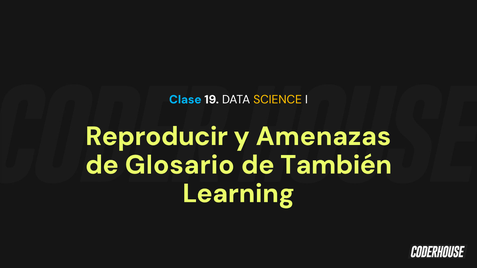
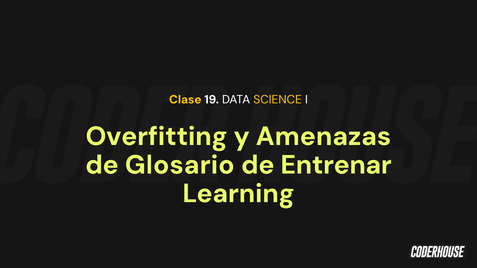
Clase colour: light blue -> yellow (185, 100)
Reproducir: Reproducir -> Overfitting (156, 136)
También: También -> Entrenar (336, 165)
